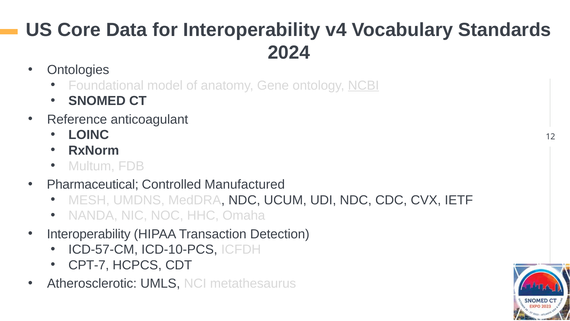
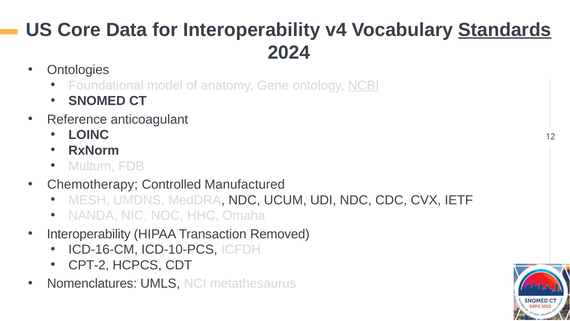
Standards underline: none -> present (505, 30)
Pharmaceutical: Pharmaceutical -> Chemotherapy (93, 184)
Detection: Detection -> Removed (280, 234)
ICD-57-CM: ICD-57-CM -> ICD-16-CM (103, 249)
CPT-7: CPT-7 -> CPT-2 (89, 265)
Atherosclerotic: Atherosclerotic -> Nomenclatures (92, 283)
